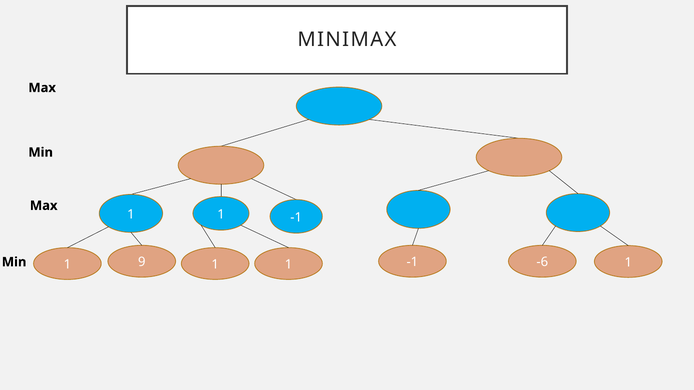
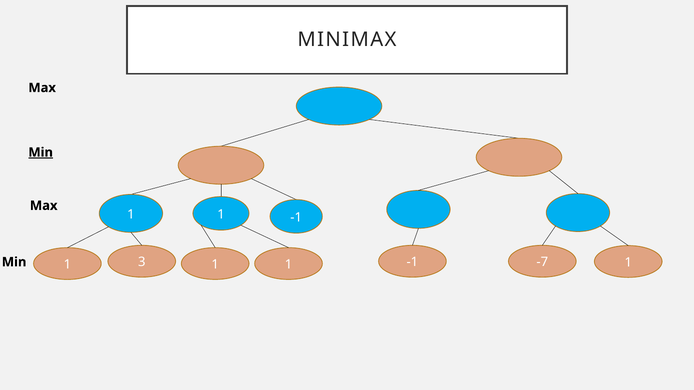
Min underline: none -> present (41, 152)
-6: -6 -> -7 (542, 262)
9: 9 -> 3 (142, 262)
